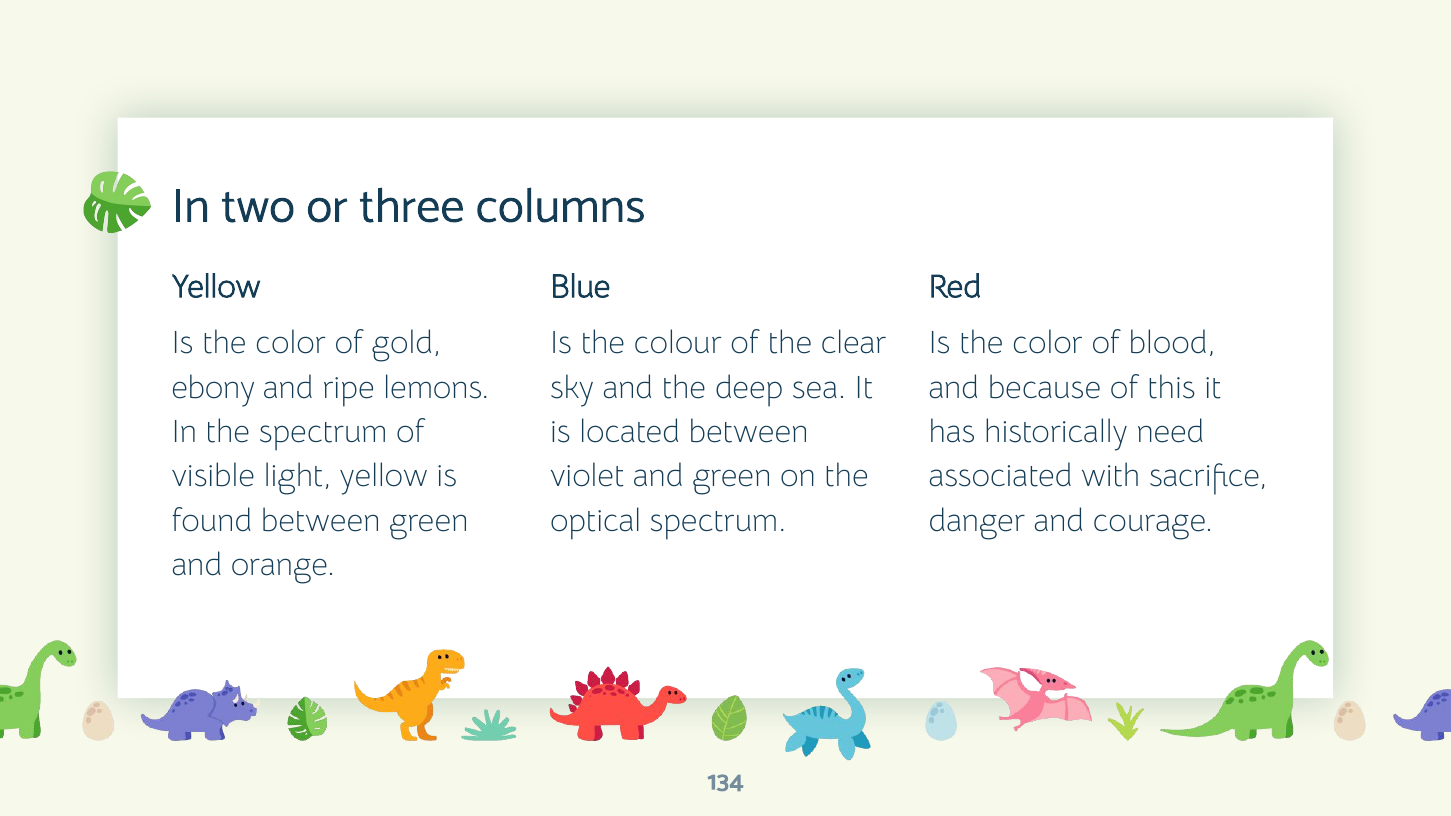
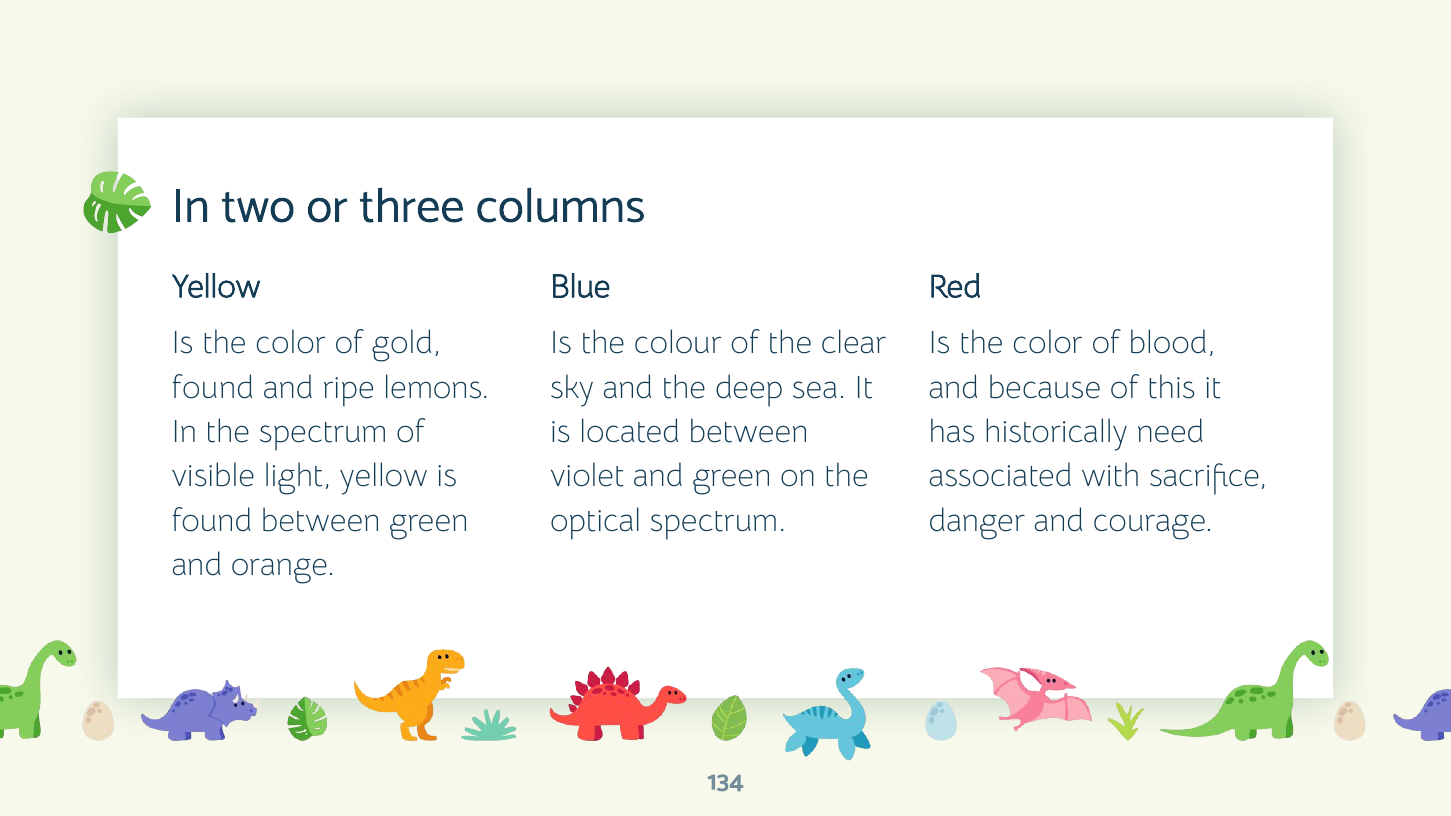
ebony: ebony -> found (213, 388)
